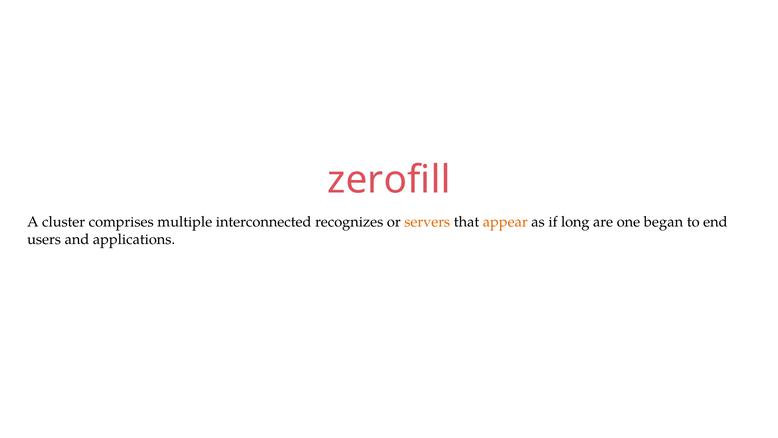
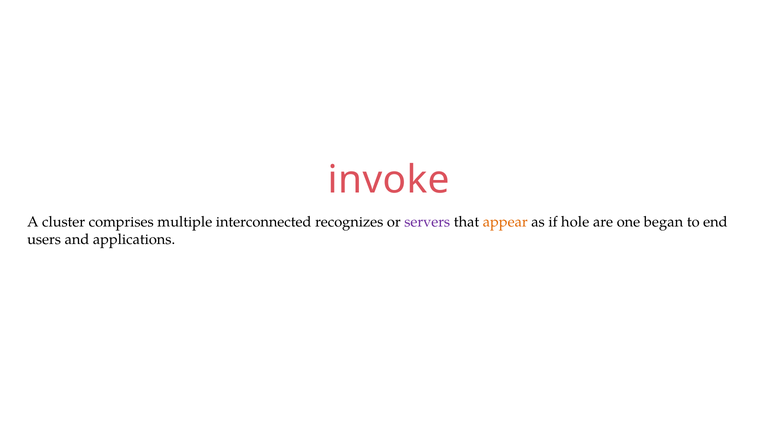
zerofill: zerofill -> invoke (389, 180)
servers colour: orange -> purple (427, 222)
long: long -> hole (575, 222)
